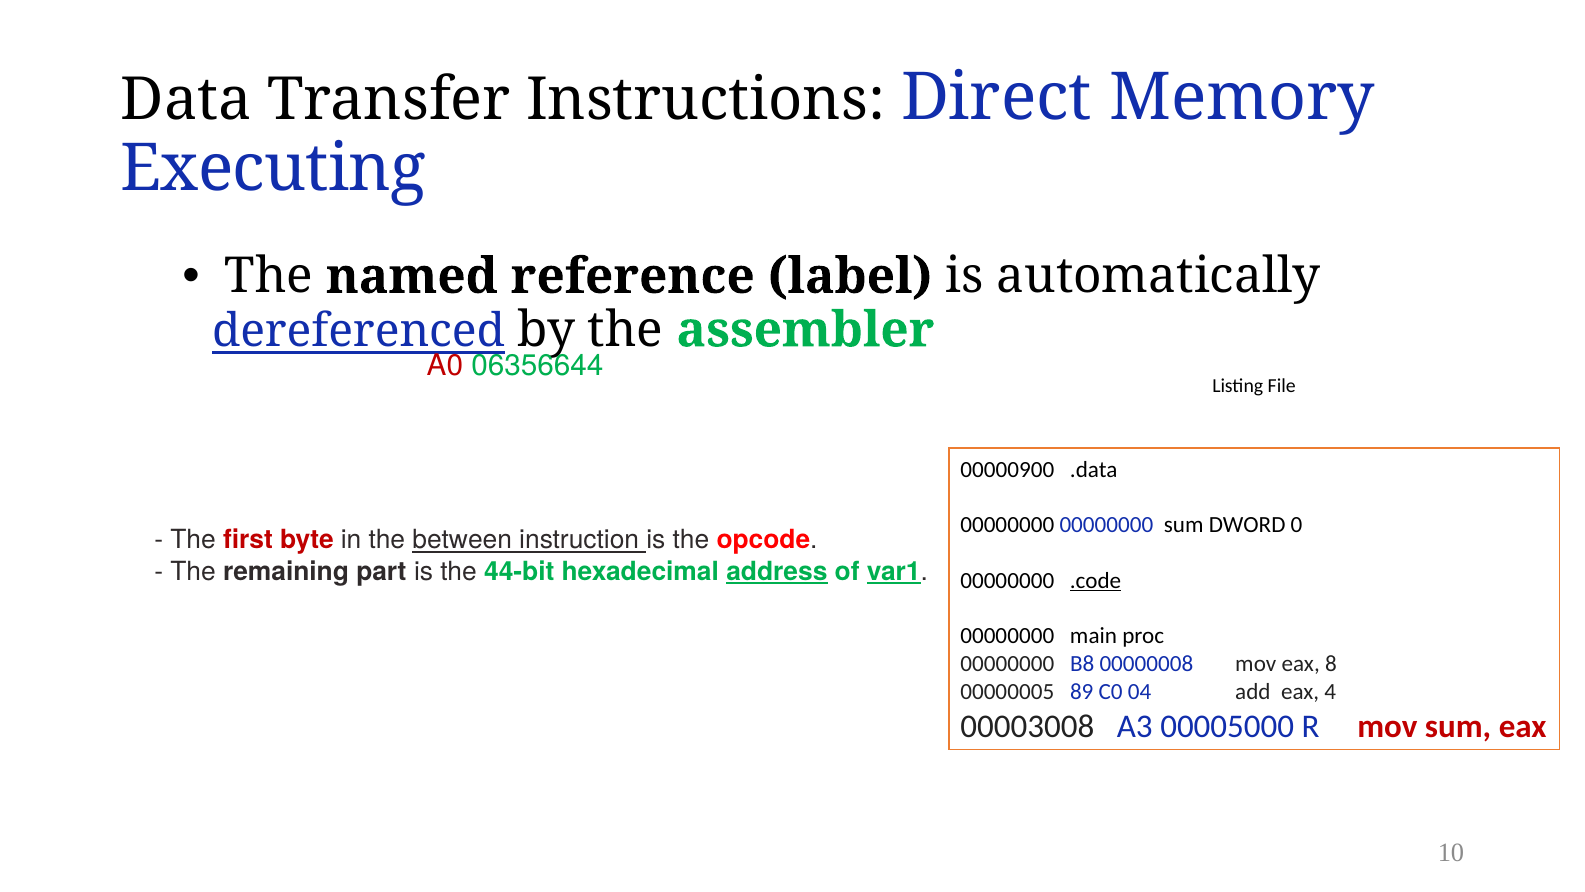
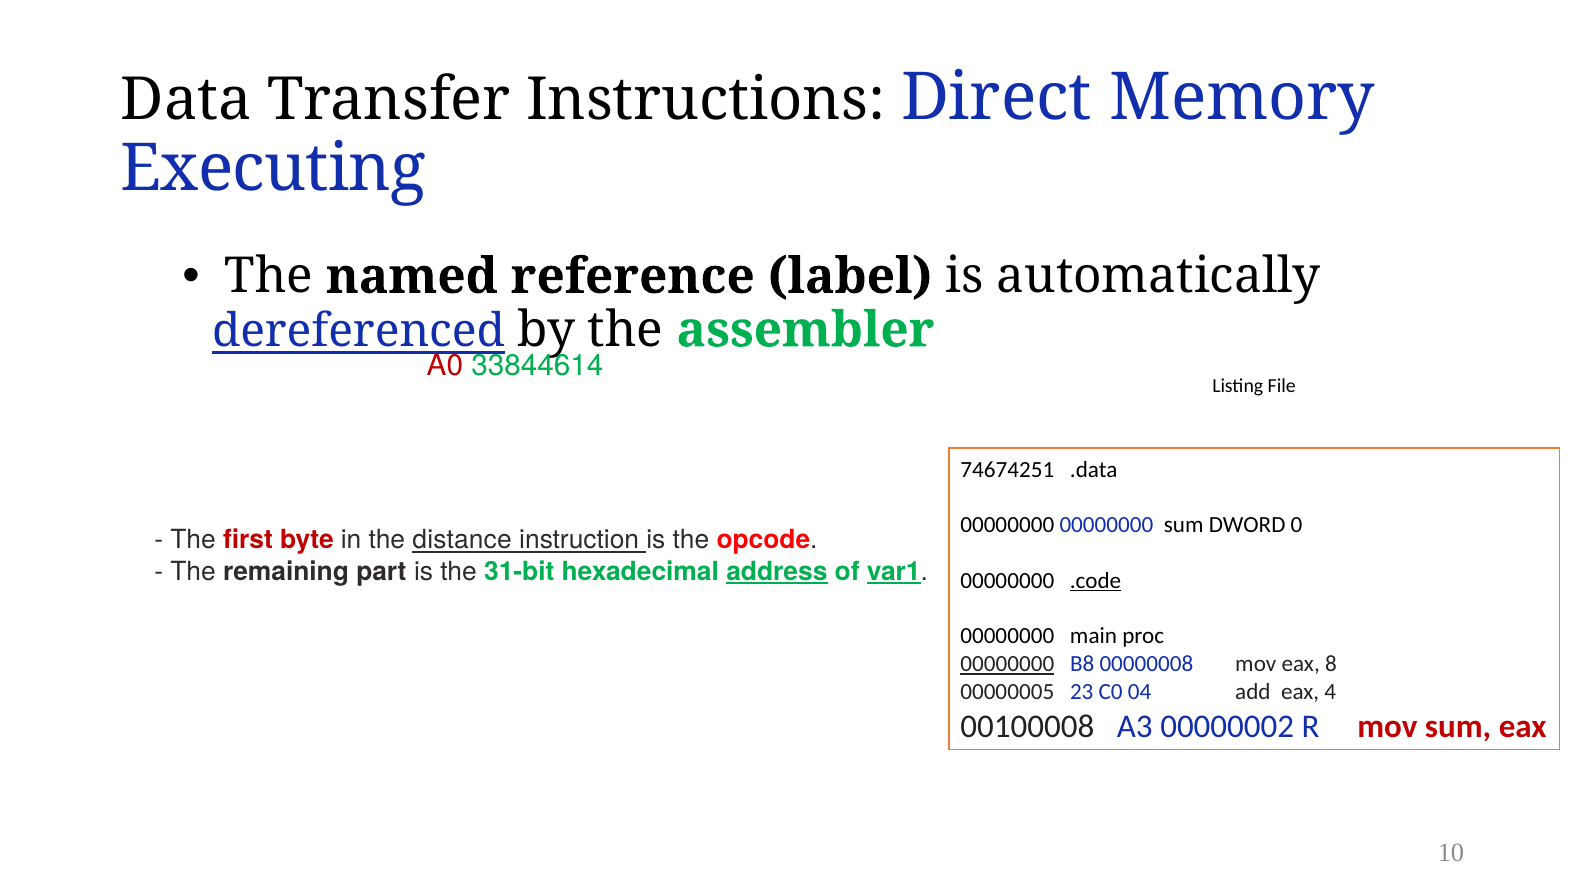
06356644: 06356644 -> 33844614 (537, 365)
00000900: 00000900 -> 74674251 (1007, 469)
between: between -> distance (462, 539)
44-bit: 44-bit -> 31-bit (519, 571)
00000000 underline: none -> present (1007, 664)
89: 89 -> 23 (1082, 691)
00003008: 00003008 -> 00100008 (1027, 726)
00005000: 00005000 -> 00000002 (1227, 726)
